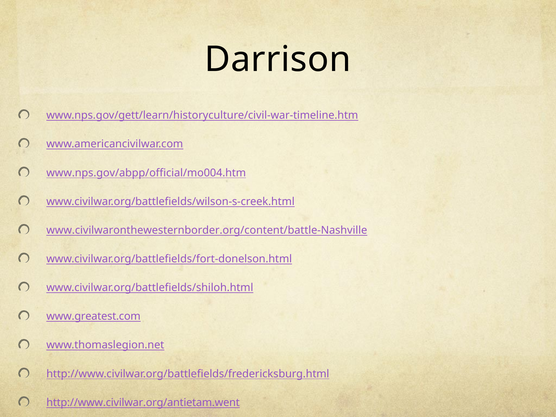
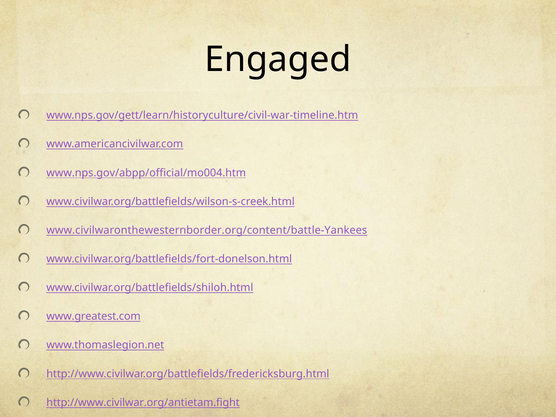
Darrison: Darrison -> Engaged (278, 59)
www.civilwaronthewesternborder.org/content/battle-Nashville: www.civilwaronthewesternborder.org/content/battle-Nashville -> www.civilwaronthewesternborder.org/content/battle-Yankees (207, 230)
http://www.civilwar.org/antietam.went: http://www.civilwar.org/antietam.went -> http://www.civilwar.org/antietam.fight (143, 403)
